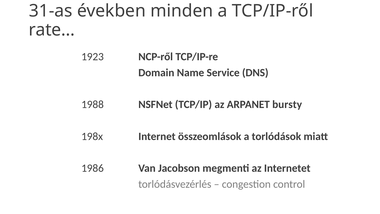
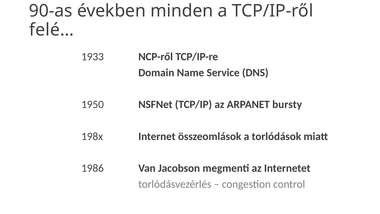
31-as: 31-as -> 90-as (51, 11)
rate…: rate… -> felé… (52, 30)
1923: 1923 -> 1933 (93, 57)
1988: 1988 -> 1950 (93, 104)
